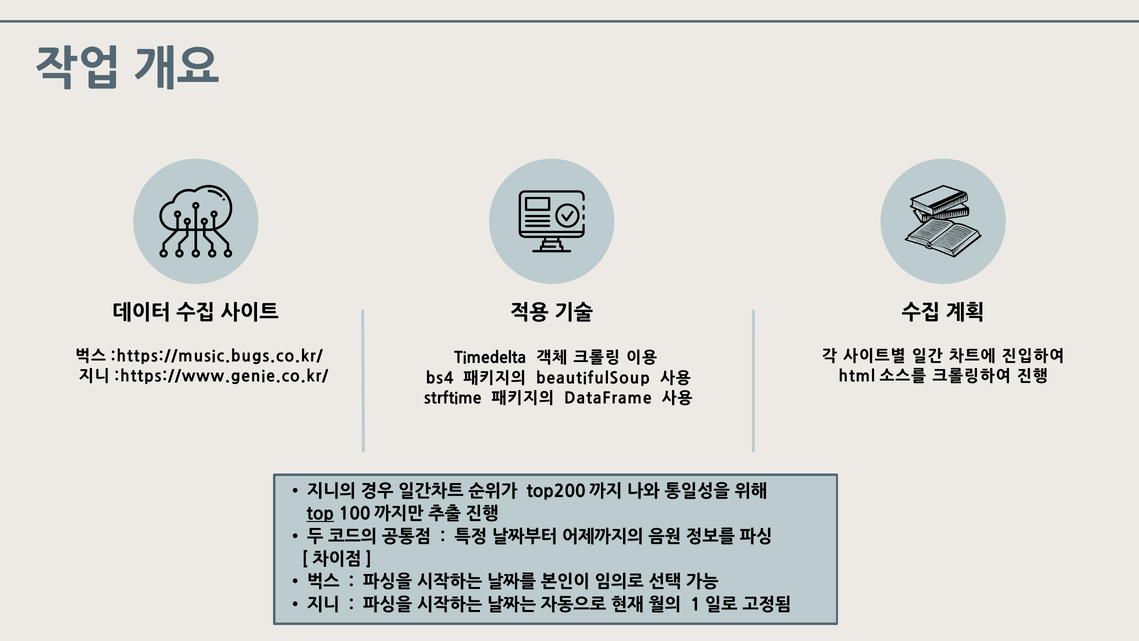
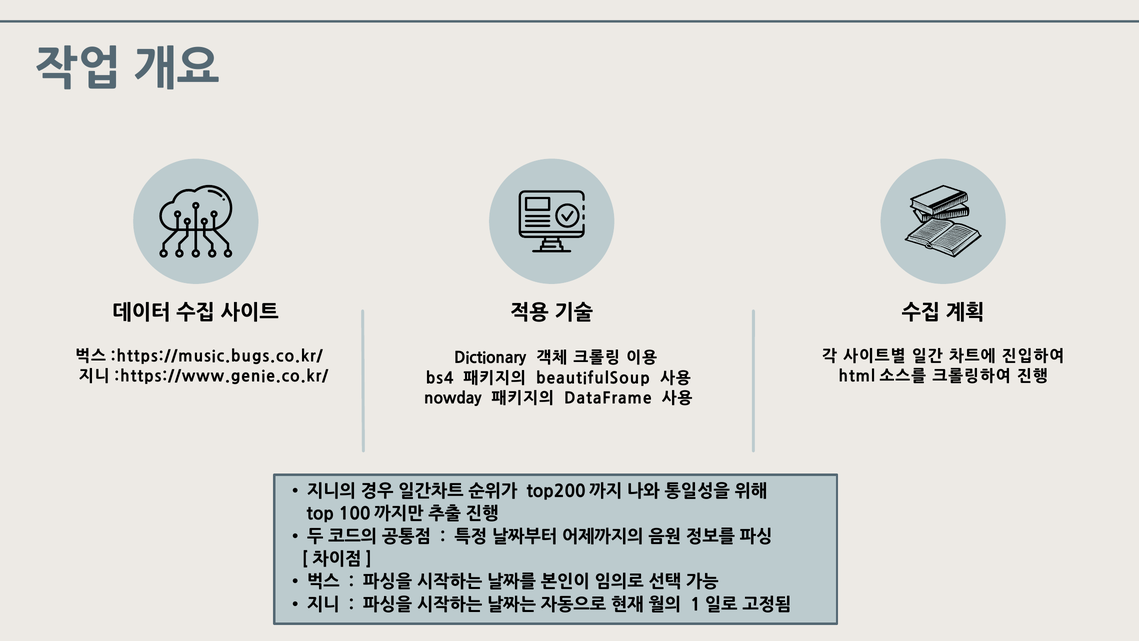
Timedelta: Timedelta -> Dictionary (490, 358)
strftime: strftime -> nowday (453, 398)
top underline: present -> none (320, 514)
